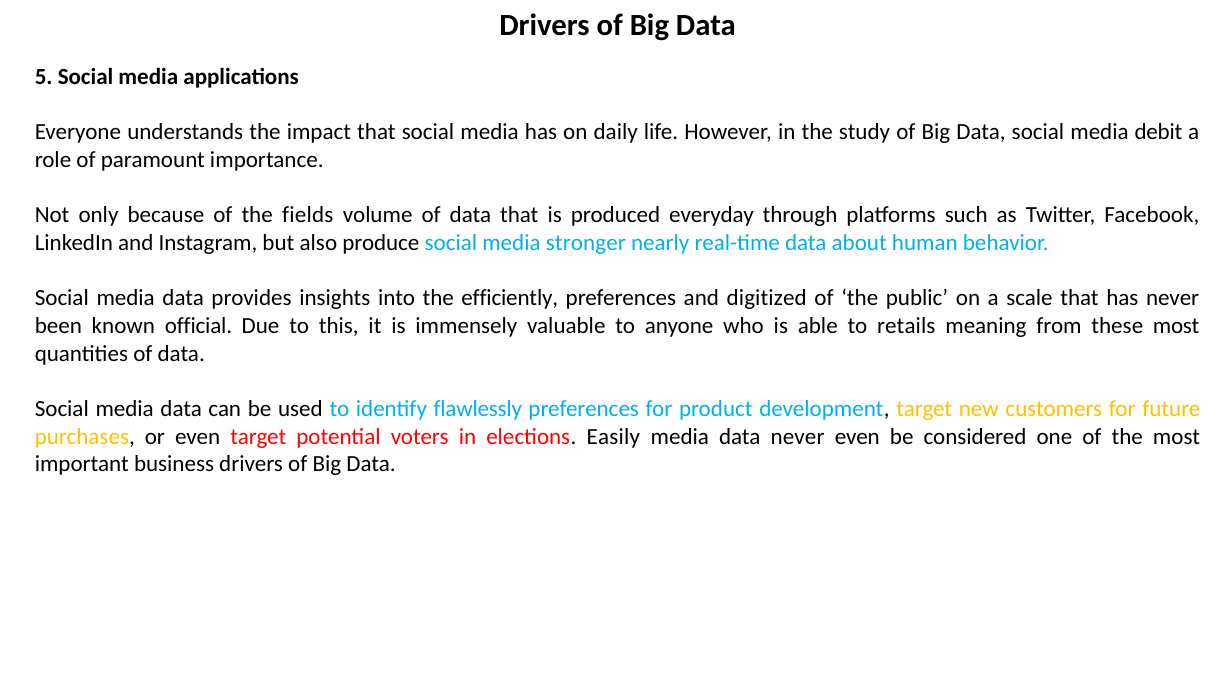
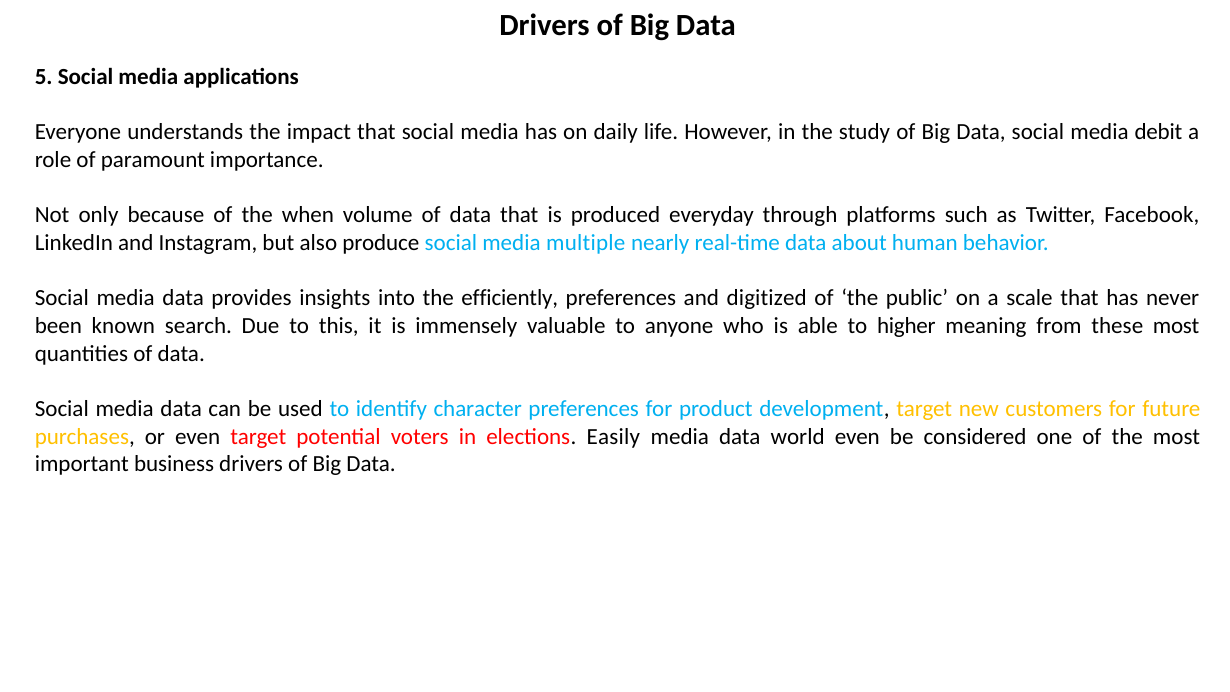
fields: fields -> when (308, 215)
stronger: stronger -> multiple (586, 243)
official: official -> search (198, 326)
retails: retails -> higher (906, 326)
flawlessly: flawlessly -> character (478, 409)
data never: never -> world (798, 437)
